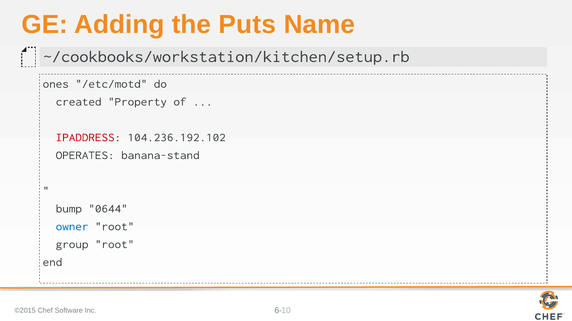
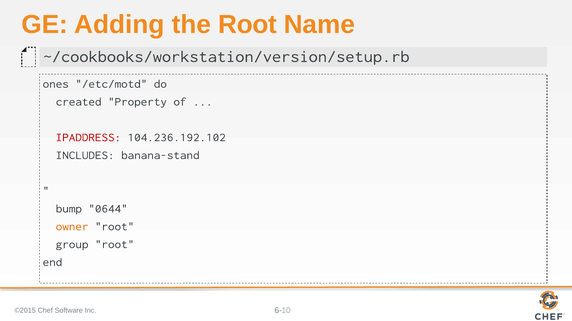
the Puts: Puts -> Root (247, 25)
~/cookbooks/workstation/kitchen/setup.rb: ~/cookbooks/workstation/kitchen/setup.rb -> ~/cookbooks/workstation/version/setup.rb (226, 57)
OPERATES: OPERATES -> INCLUDES (85, 155)
owner colour: blue -> orange (72, 227)
